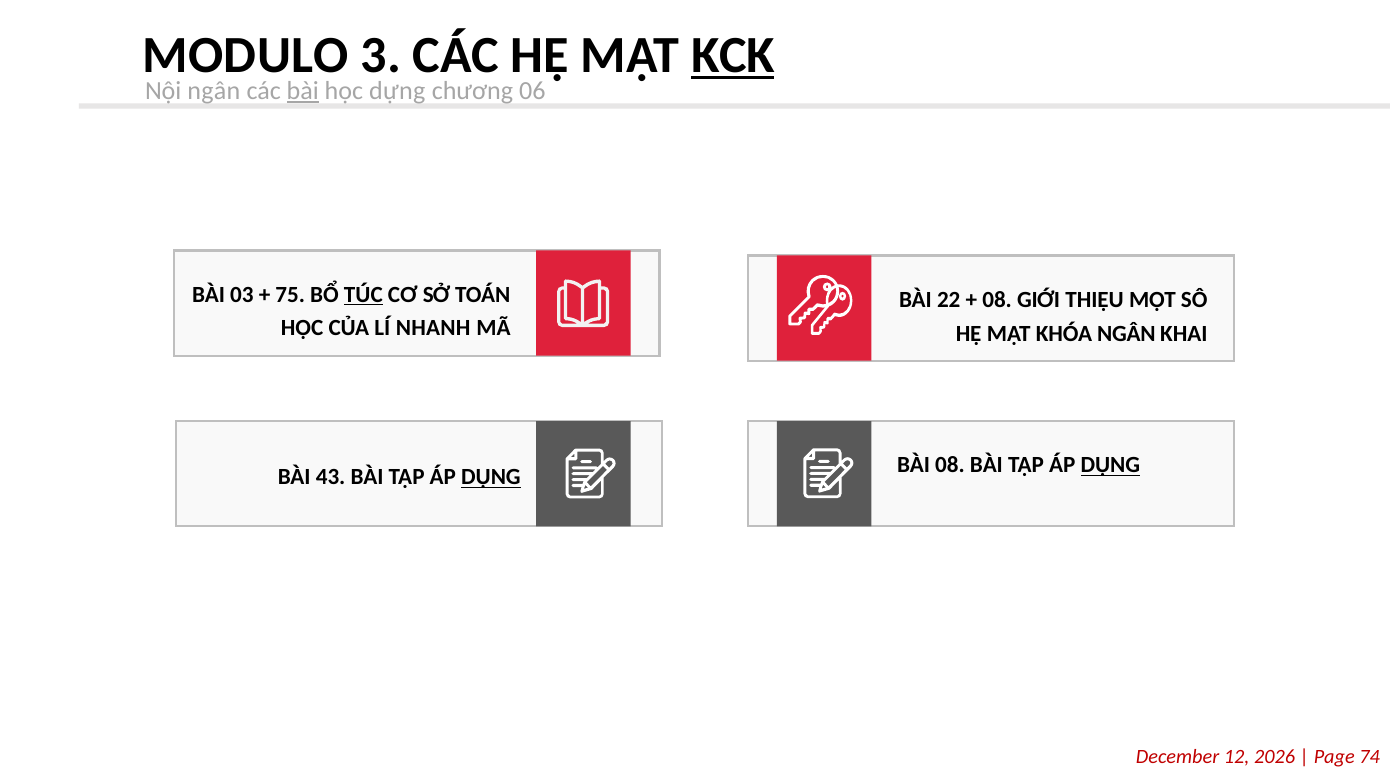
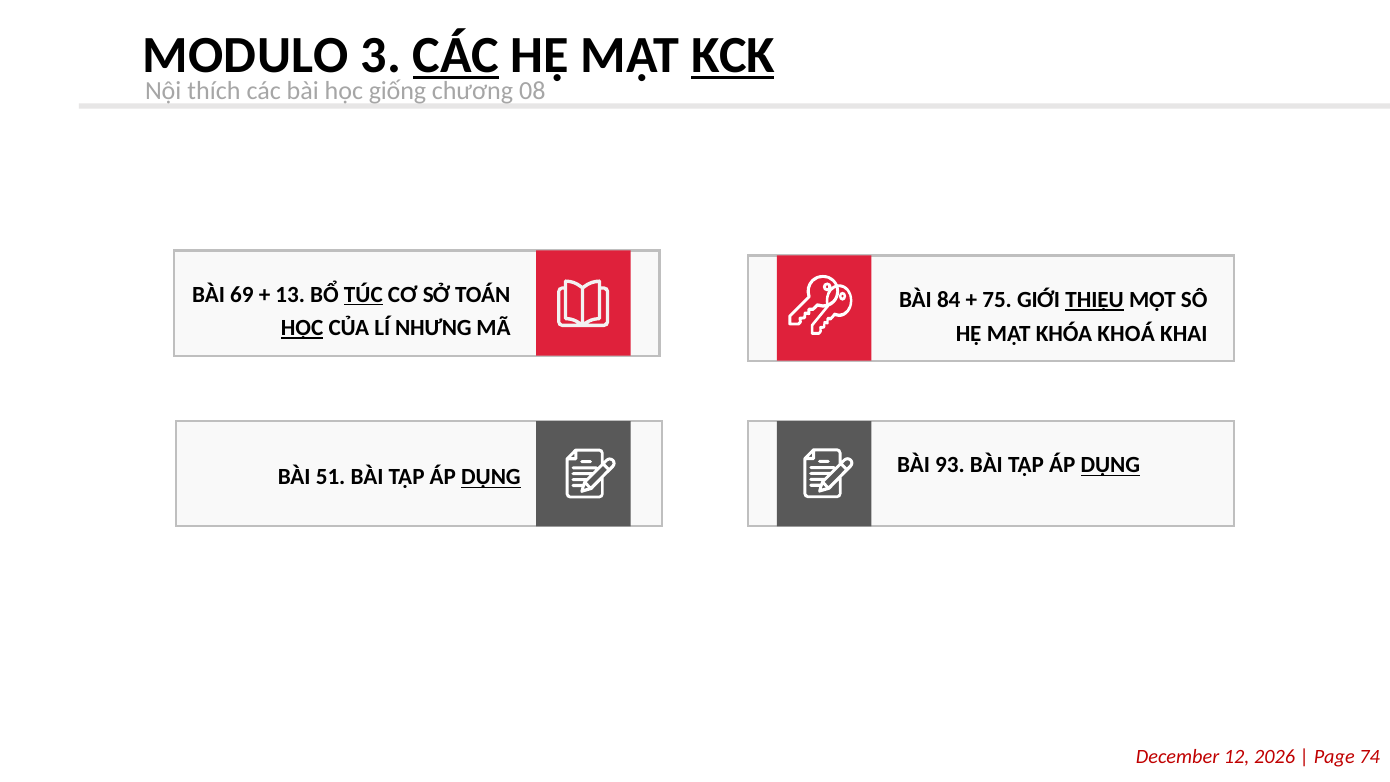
CÁC underline: none -> present (456, 55)
Nội ngân: ngân -> thích (214, 91)
bài underline: present -> none (303, 91)
dựng: dựng -> giống (397, 91)
06: 06 -> 08 (532, 91)
03: 03 -> 69 (242, 295)
75: 75 -> 13 (290, 295)
22: 22 -> 84 (949, 300)
08: 08 -> 75 (997, 300)
THIỆU underline: none -> present (1095, 300)
HỌC underline: none -> present (302, 328)
NHANH: NHANH -> NHƯNG (433, 328)
KHÓA NGÂN: NGÂN -> KHOÁ (1126, 333)
BÀI 08: 08 -> 93 (950, 465)
43: 43 -> 51 (331, 477)
